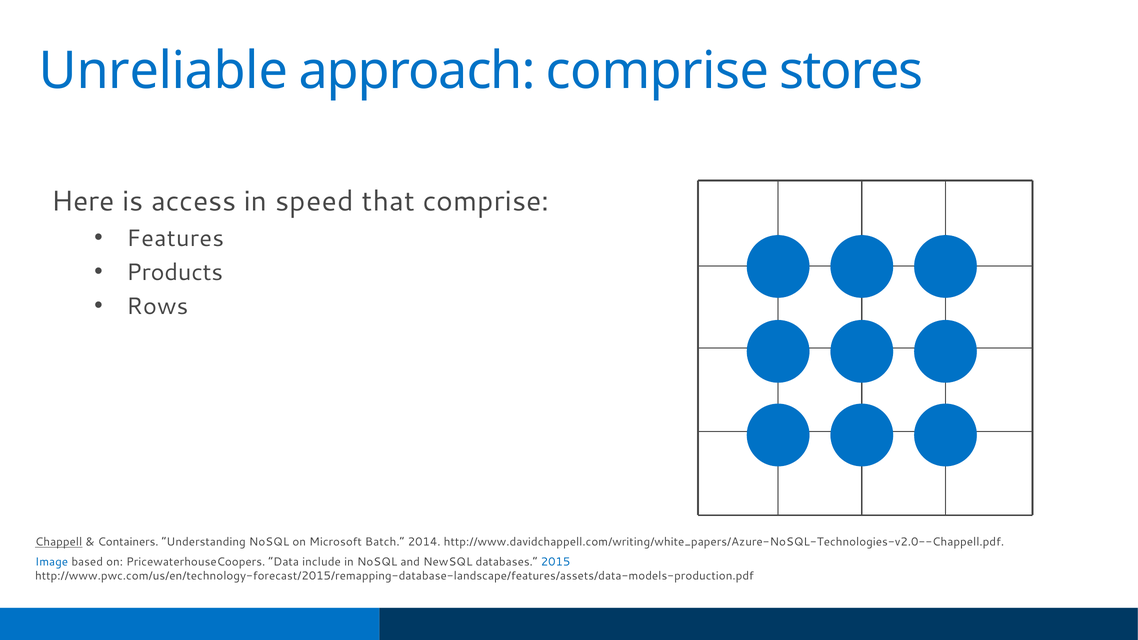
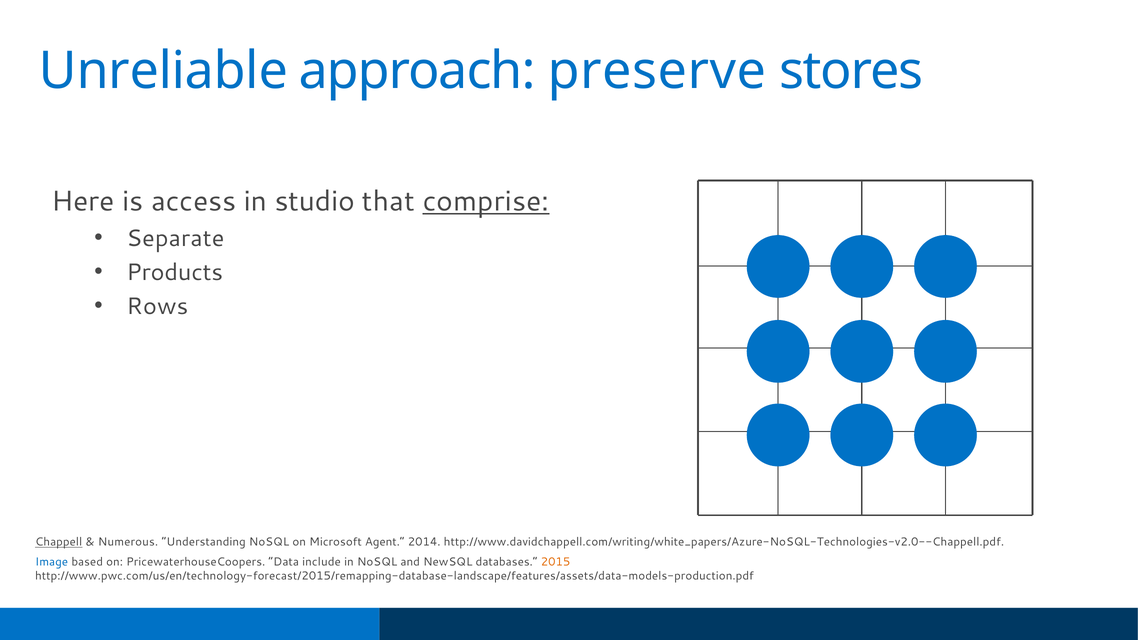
approach comprise: comprise -> preserve (657, 71)
speed: speed -> studio (315, 202)
comprise underline: none -> present (486, 202)
Features: Features -> Separate (175, 238)
Containers: Containers -> Numerous (128, 542)
Batch: Batch -> Agent (385, 542)
2015 colour: blue -> orange (556, 562)
